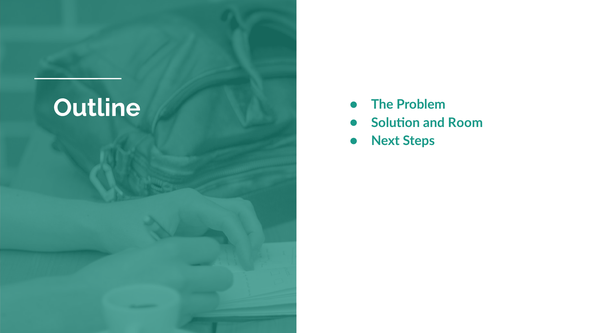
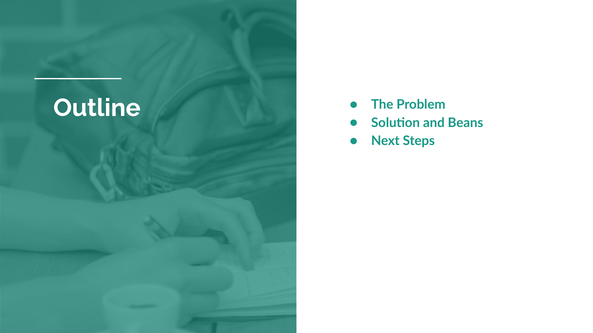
Room: Room -> Beans (465, 123)
